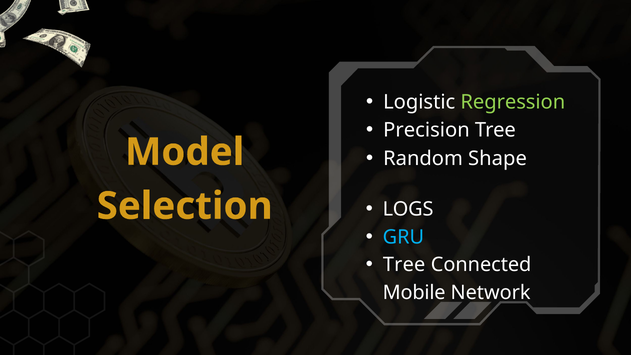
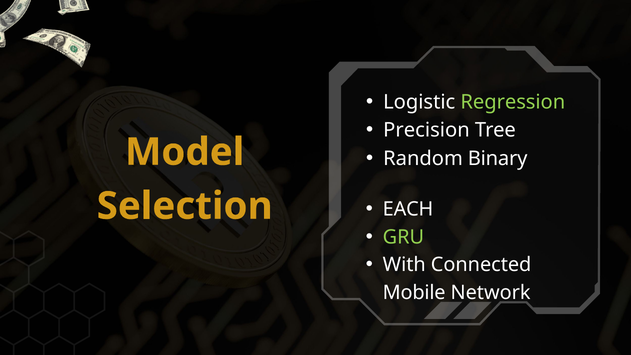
Shape: Shape -> Binary (498, 159)
LOGS: LOGS -> EACH (408, 209)
GRU colour: light blue -> light green (403, 237)
Tree: Tree -> With (404, 265)
